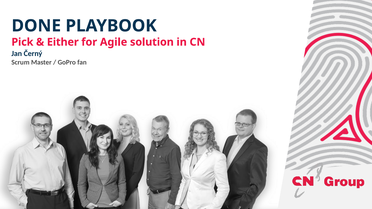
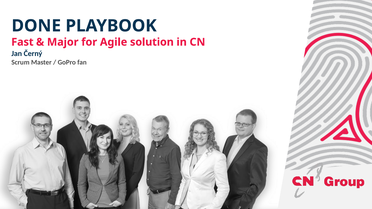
Pick: Pick -> Fast (22, 42)
Either: Either -> Major (63, 42)
